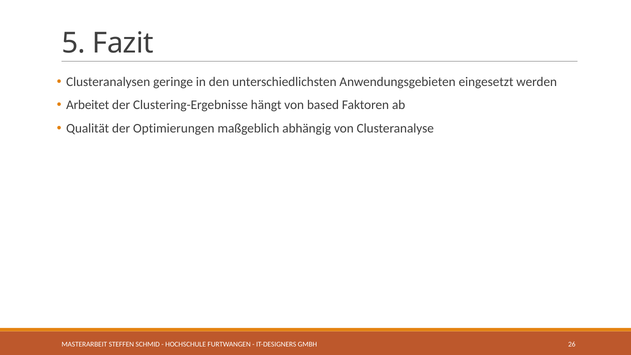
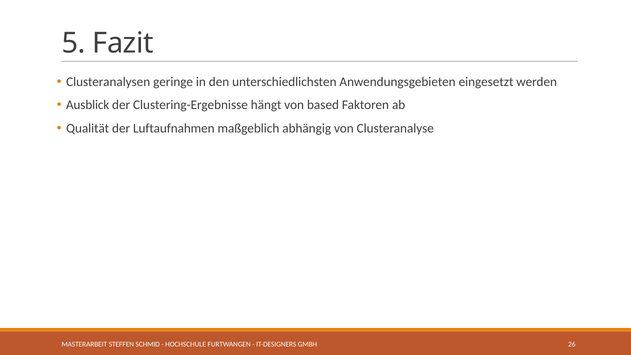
Arbeitet: Arbeitet -> Ausblick (88, 105)
Optimierungen: Optimierungen -> Luftaufnahmen (174, 129)
